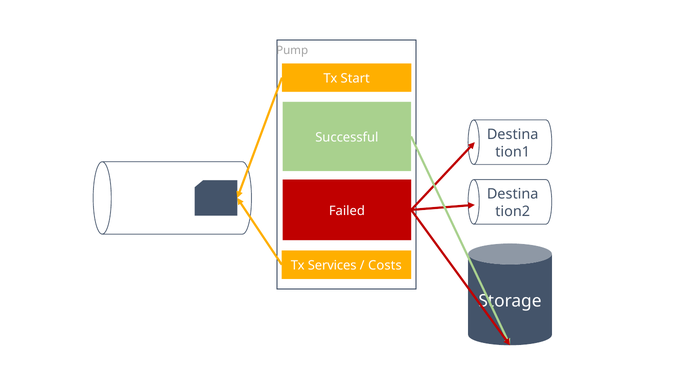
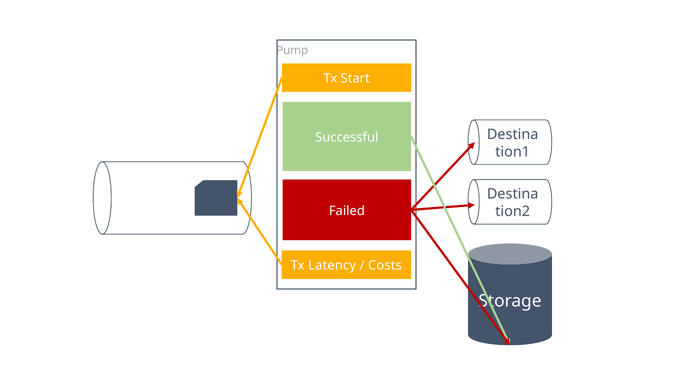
Services: Services -> Latency (332, 265)
